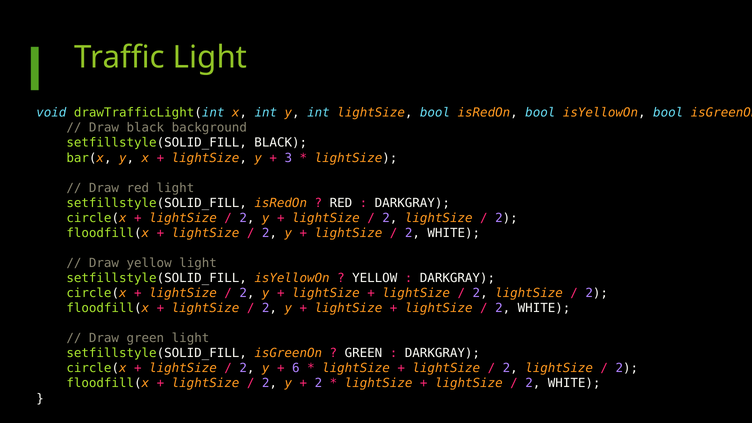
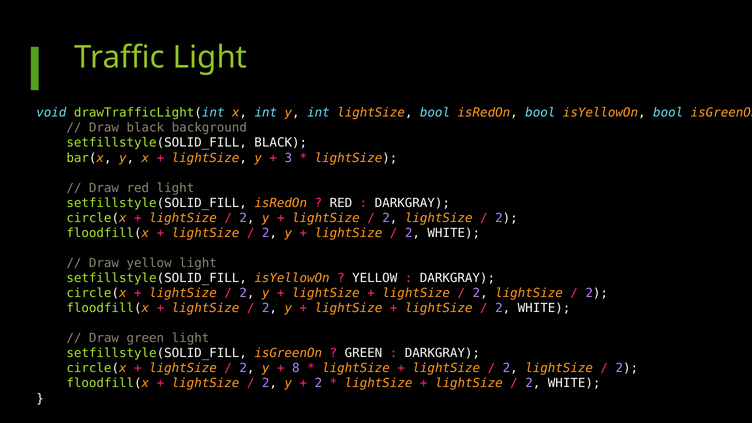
6: 6 -> 8 (296, 368)
